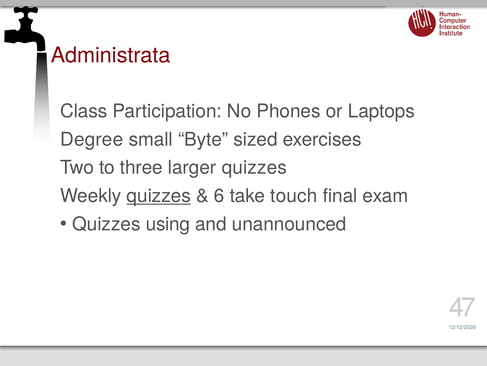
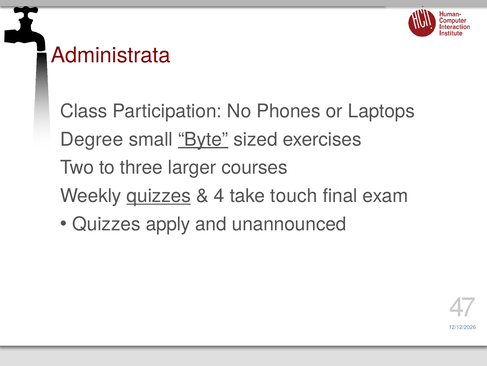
Byte underline: none -> present (203, 139)
larger quizzes: quizzes -> courses (254, 167)
6: 6 -> 4 (219, 196)
using: using -> apply (168, 224)
